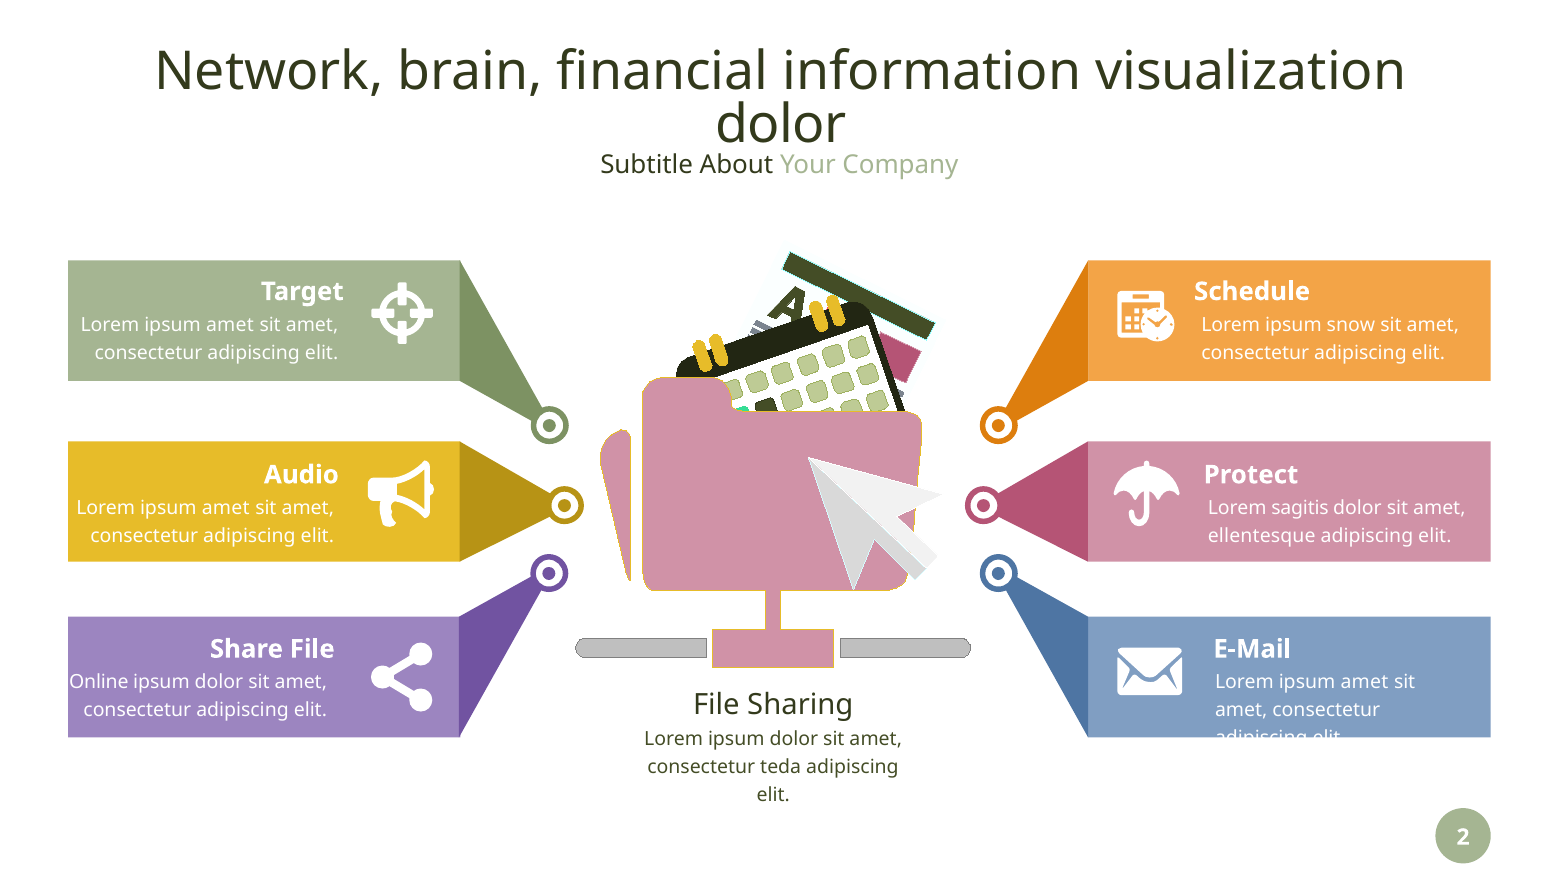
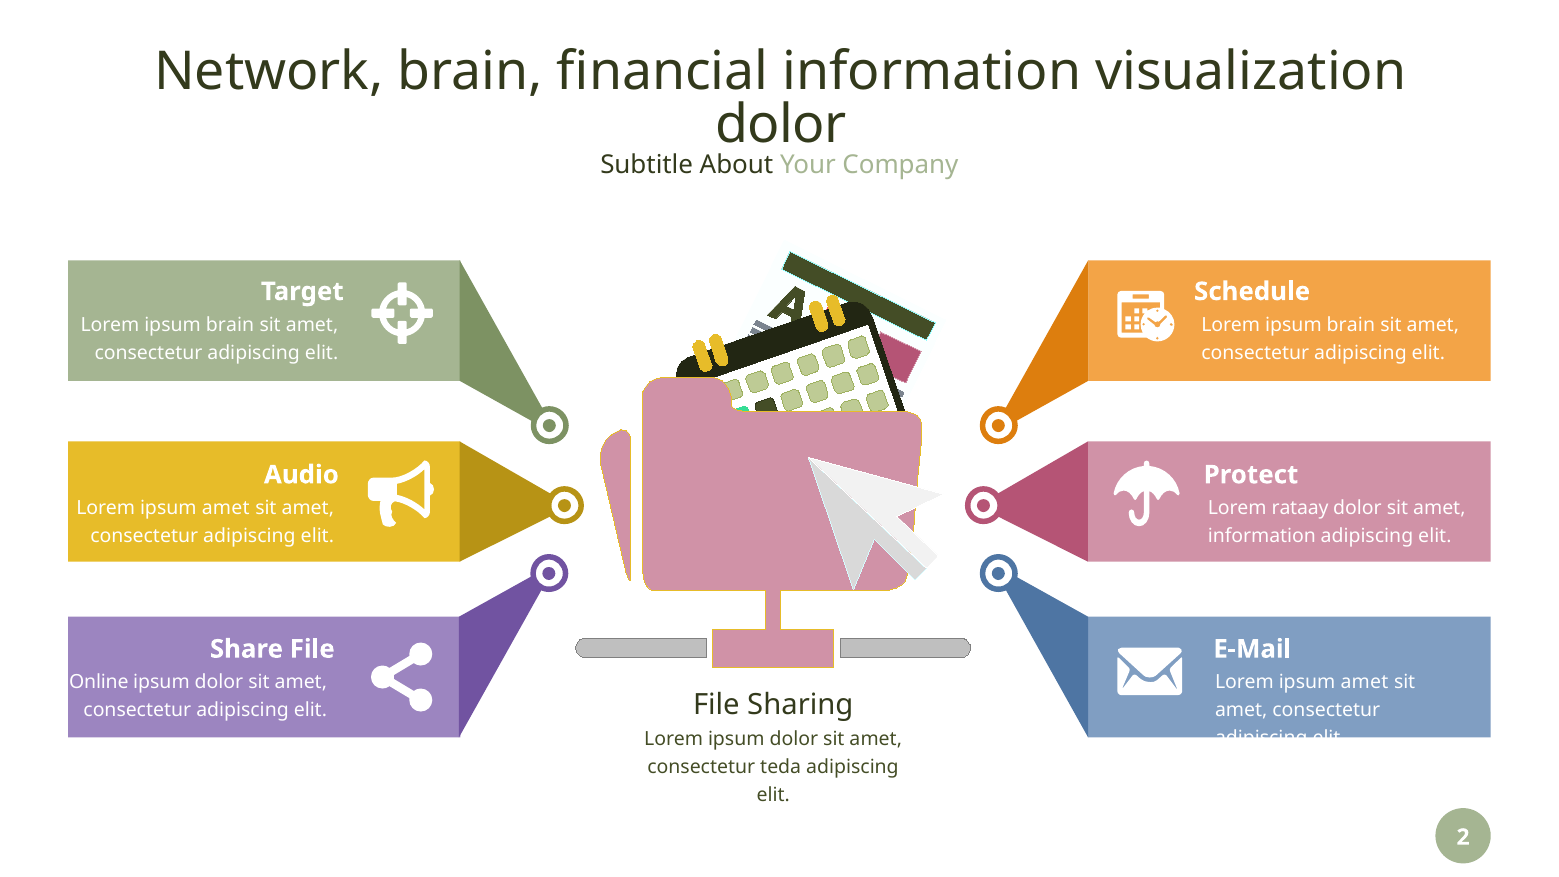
amet: amet -> brain (230, 325)
snow: snow -> brain (1351, 325)
sagitis: sagitis -> rataay (1300, 508)
ellentesque: ellentesque -> information (1262, 536)
